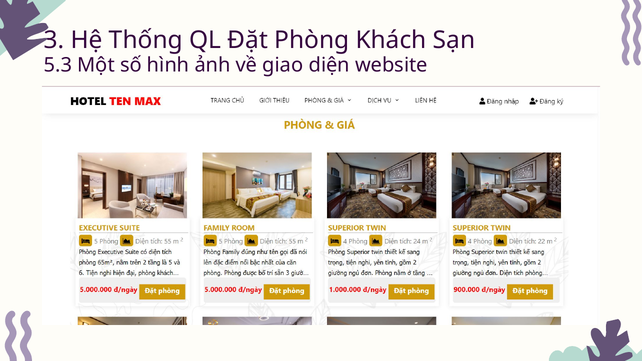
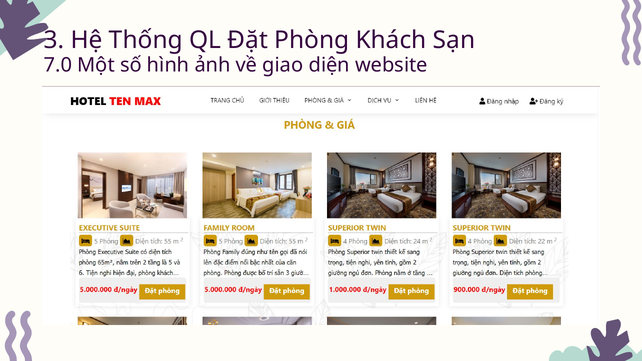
5.3: 5.3 -> 7.0 (58, 65)
